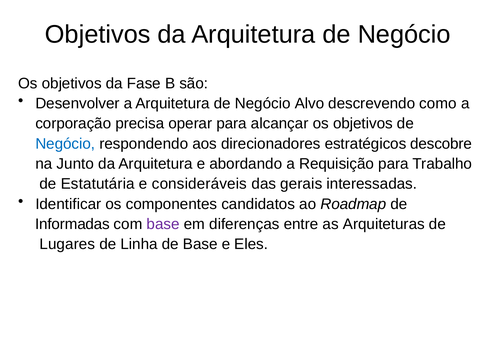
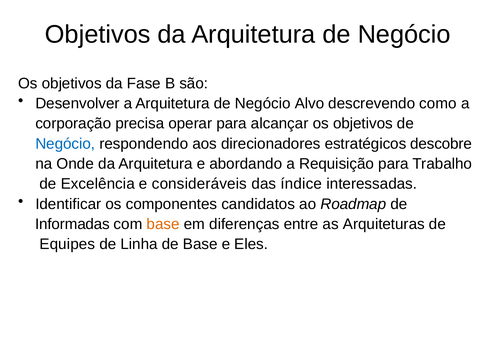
Junto: Junto -> Onde (75, 164)
Estatutária: Estatutária -> Excelência (98, 184)
gerais: gerais -> índice (301, 184)
base colour: purple -> orange (163, 224)
Lugares: Lugares -> Equipes (67, 244)
